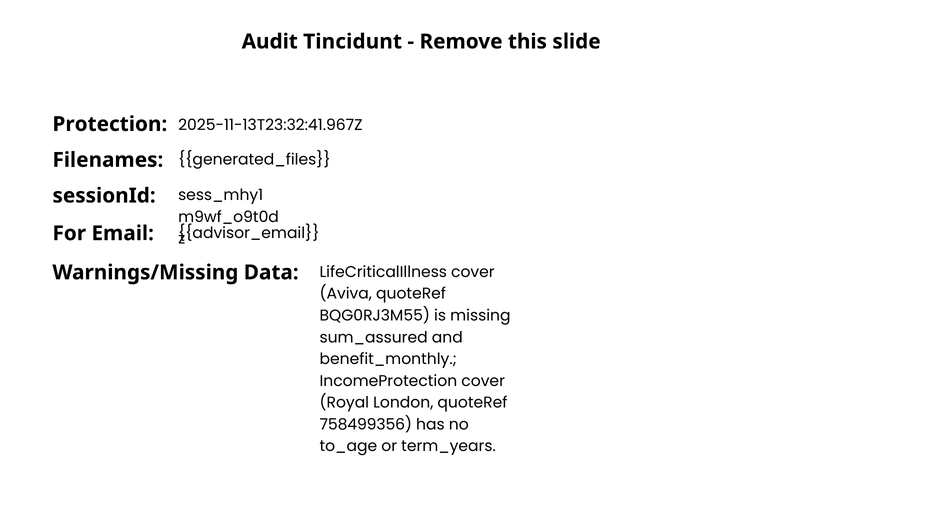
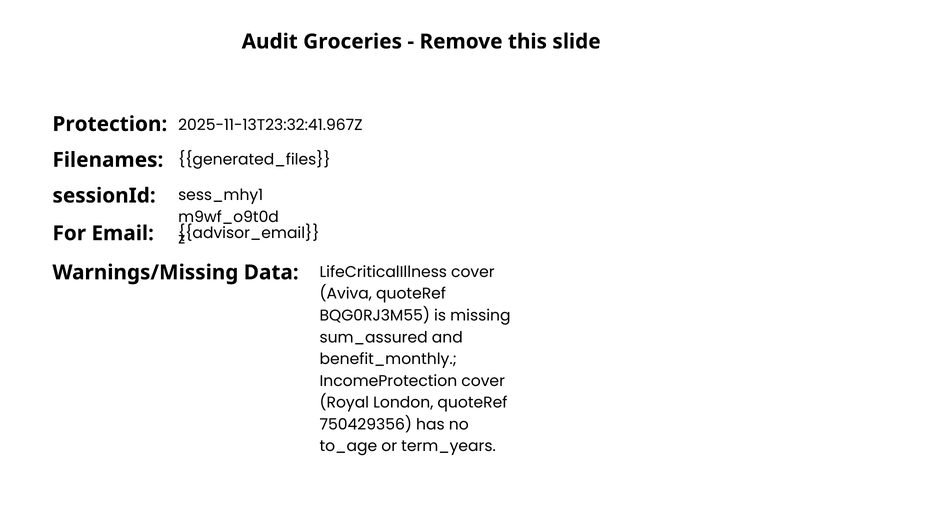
Tincidunt: Tincidunt -> Groceries (353, 42)
758499356: 758499356 -> 750429356 (366, 424)
